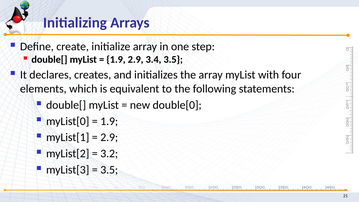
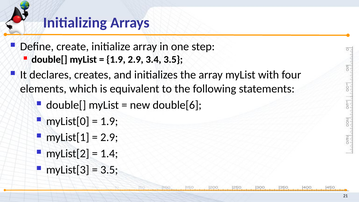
double[0: double[0 -> double[6 (177, 105)
3.2: 3.2 -> 1.4 (109, 154)
